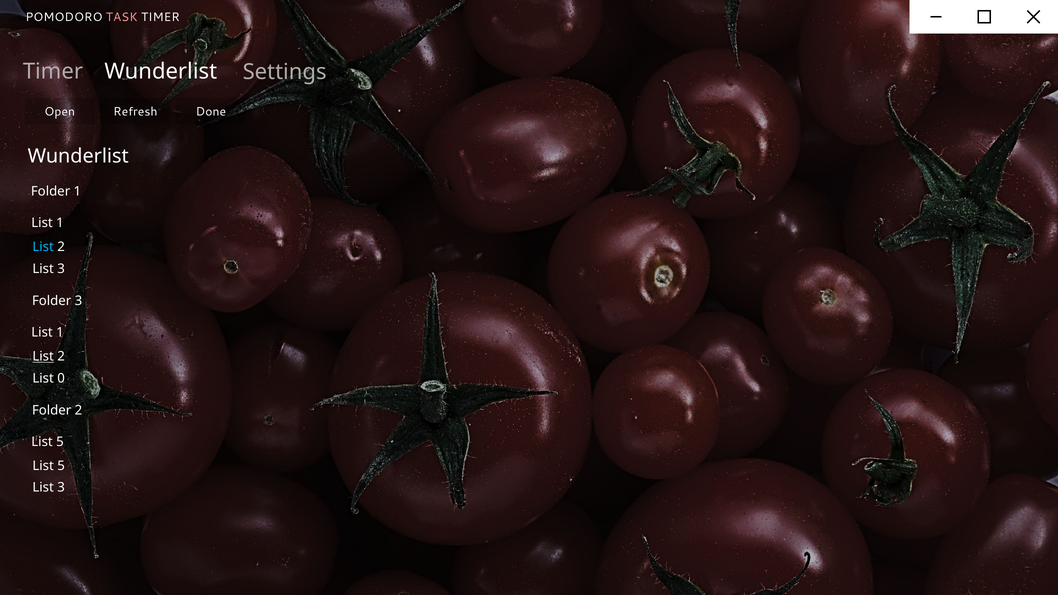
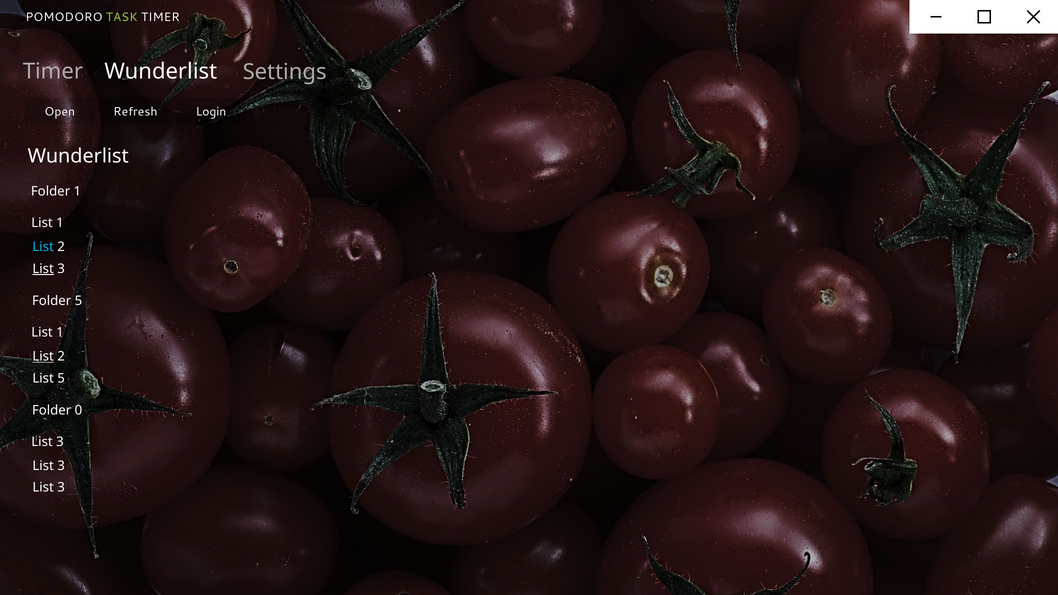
TASK colour: pink -> light green (122, 17)
Done: Done -> Login (211, 112)
List underline: none -> present (43, 269)
Folder 3: 3 -> 5 (78, 301)
List 0: 0 -> 5 (61, 379)
Folder 2: 2 -> 0 (78, 410)
5: 5 -> 3 (60, 442)
5: 5 -> 3 (61, 466)
